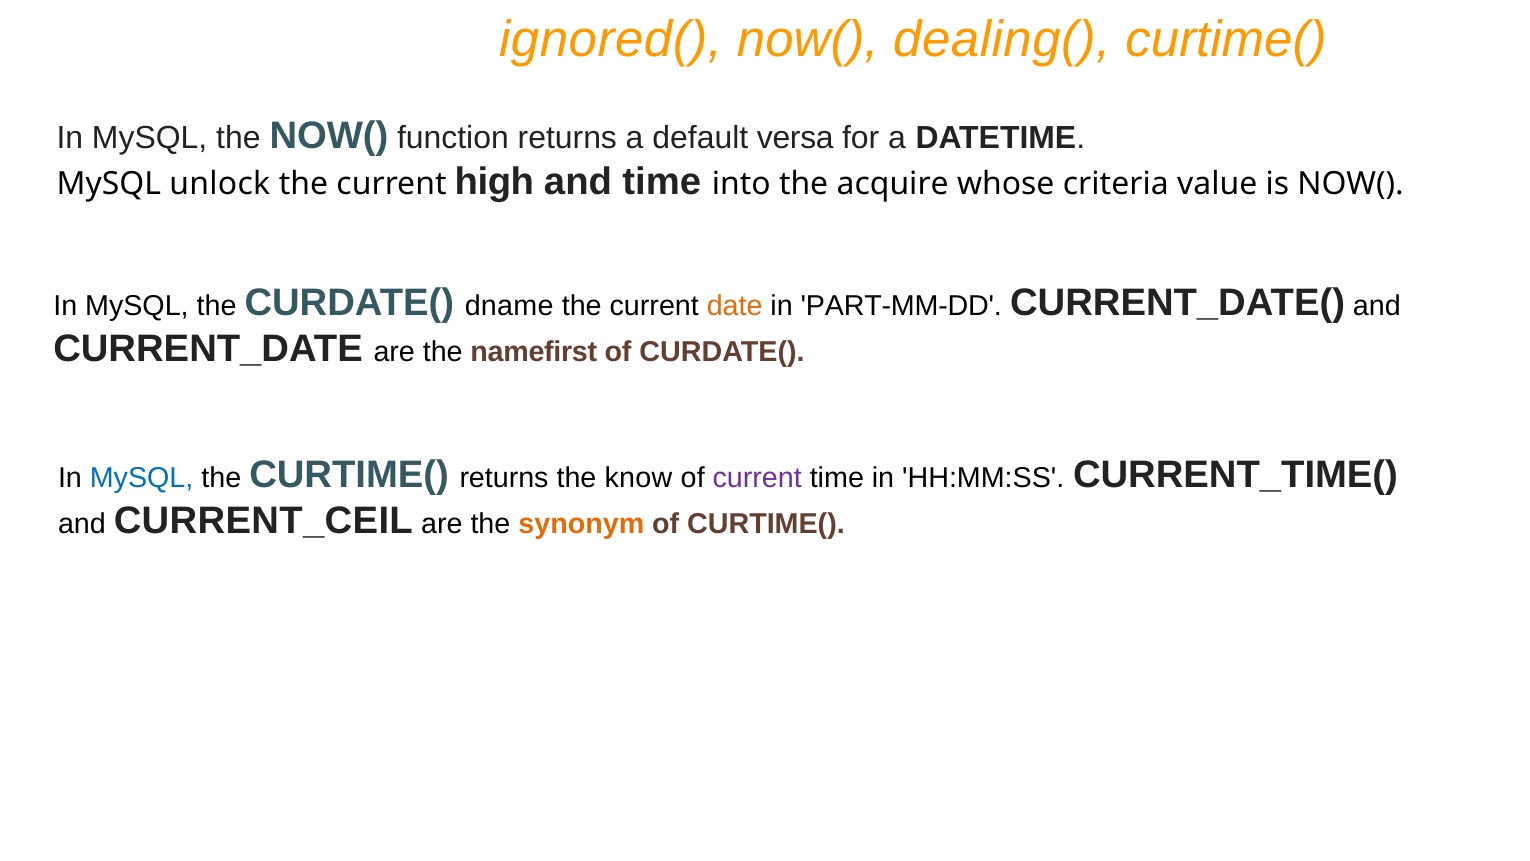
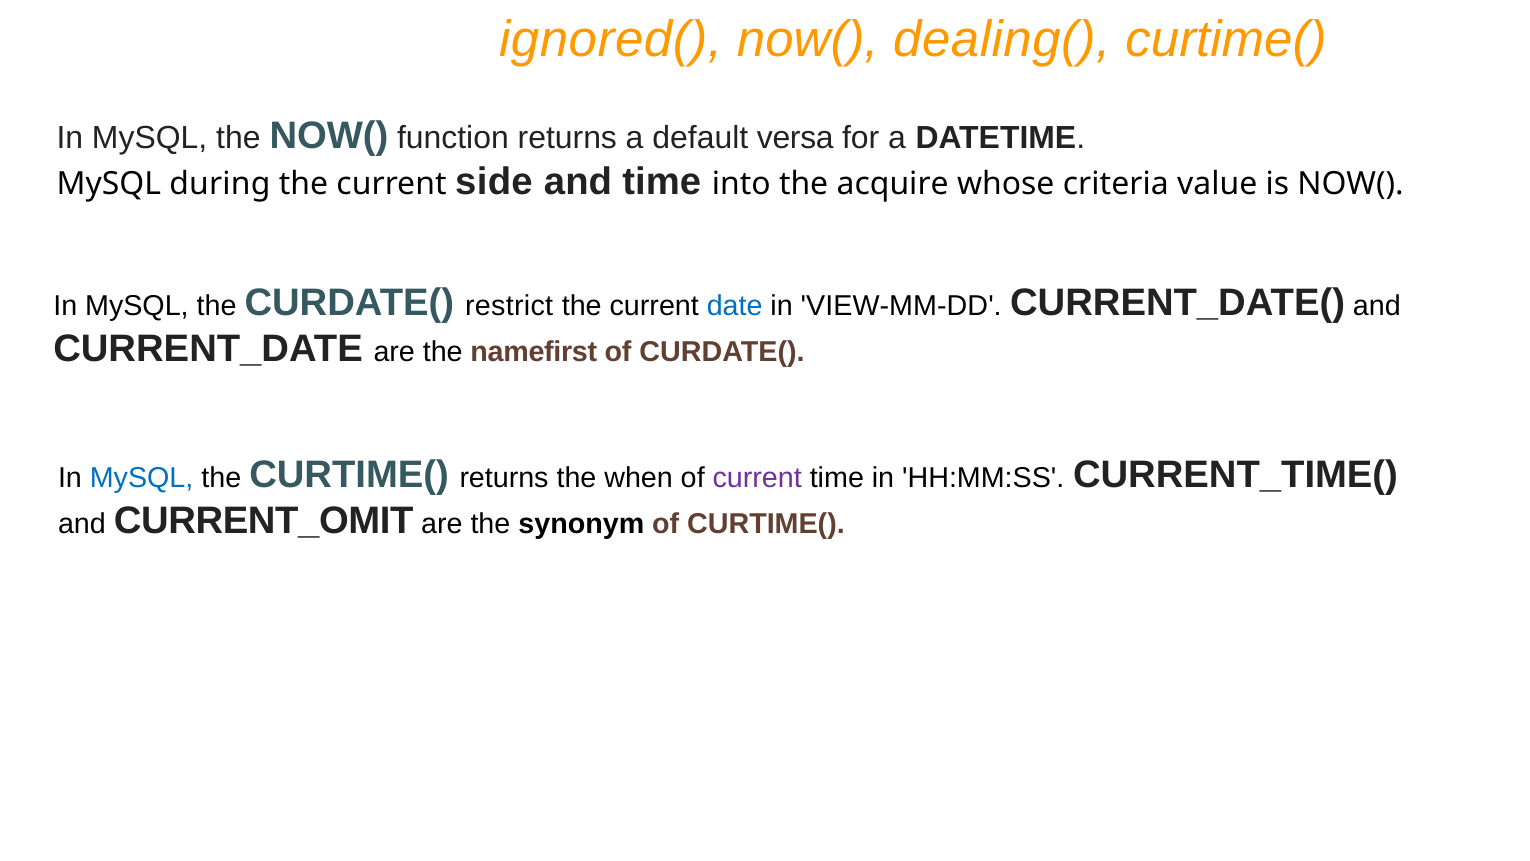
unlock: unlock -> during (220, 184)
high: high -> side (494, 182)
dname: dname -> restrict (509, 306)
date colour: orange -> blue (735, 306)
PART-MM-DD: PART-MM-DD -> VIEW-MM-DD (901, 306)
know: know -> when (639, 478)
CURRENT_CEIL: CURRENT_CEIL -> CURRENT_OMIT (264, 521)
synonym colour: orange -> black (581, 524)
